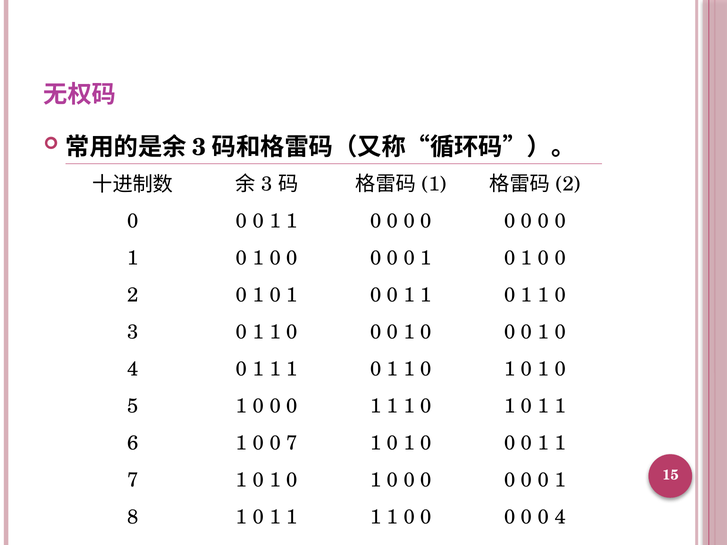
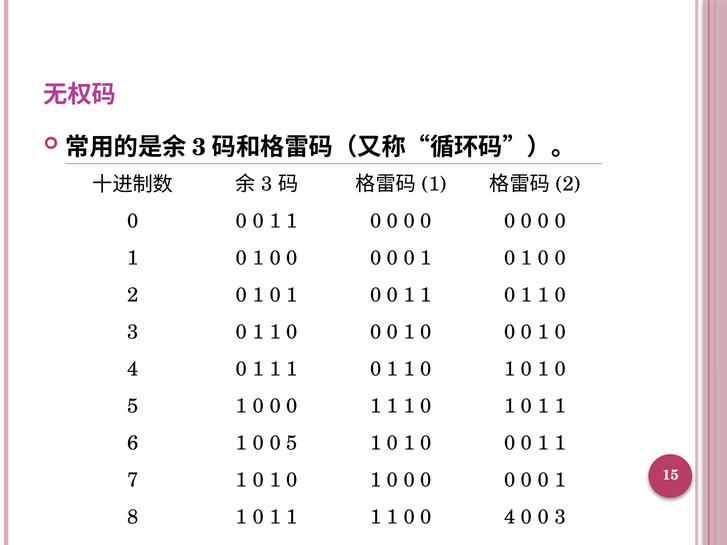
0 0 7: 7 -> 5 (292, 443)
0: 0 -> 4 (510, 517)
0 0 4: 4 -> 3 (560, 517)
